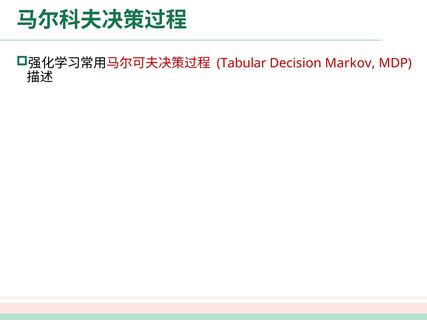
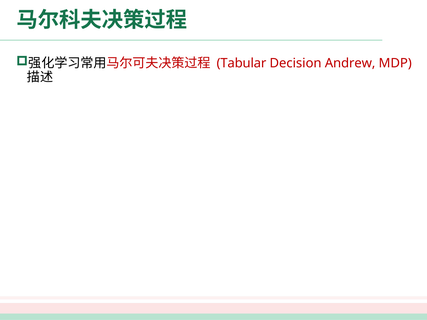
Markov: Markov -> Andrew (350, 63)
